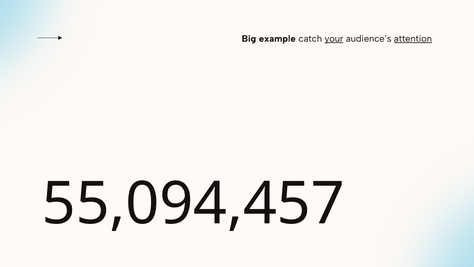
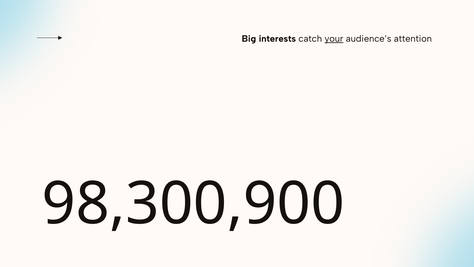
example: example -> interests (277, 39)
attention underline: present -> none (413, 39)
55,094,457: 55,094,457 -> 98,300,900 (193, 204)
